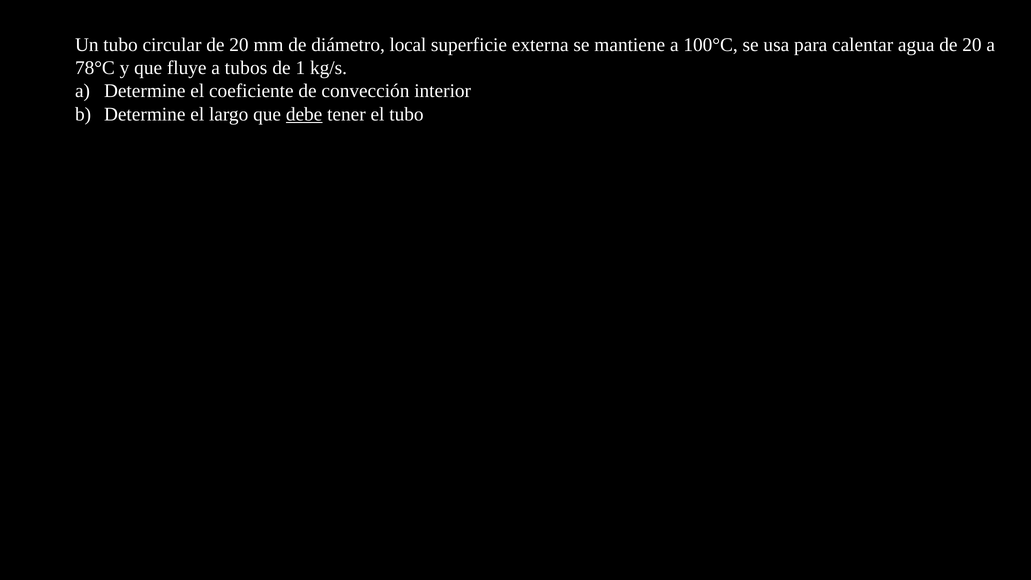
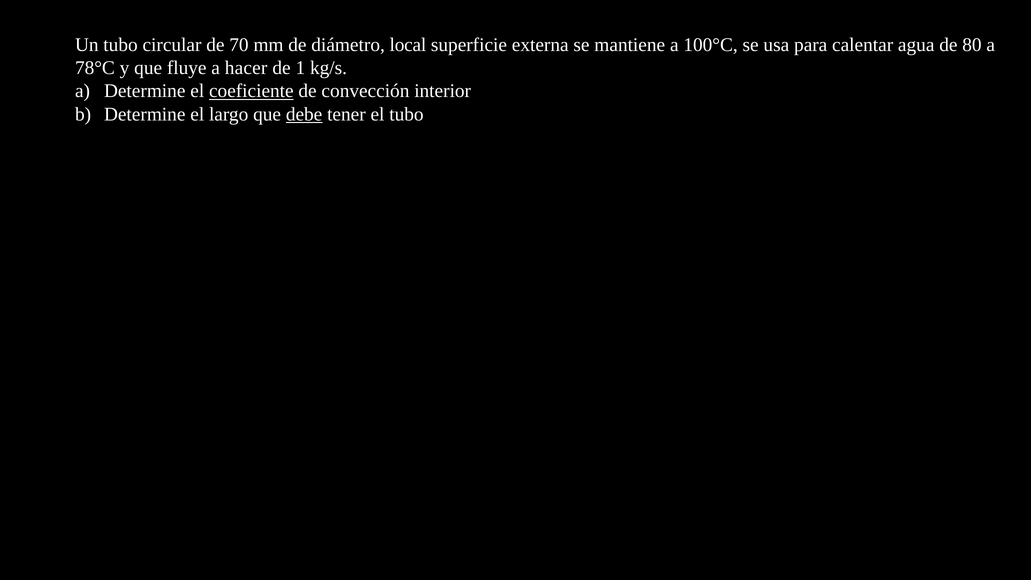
circular de 20: 20 -> 70 (239, 45)
agua de 20: 20 -> 80 (972, 45)
tubos: tubos -> hacer (246, 68)
coeficiente underline: none -> present (251, 91)
